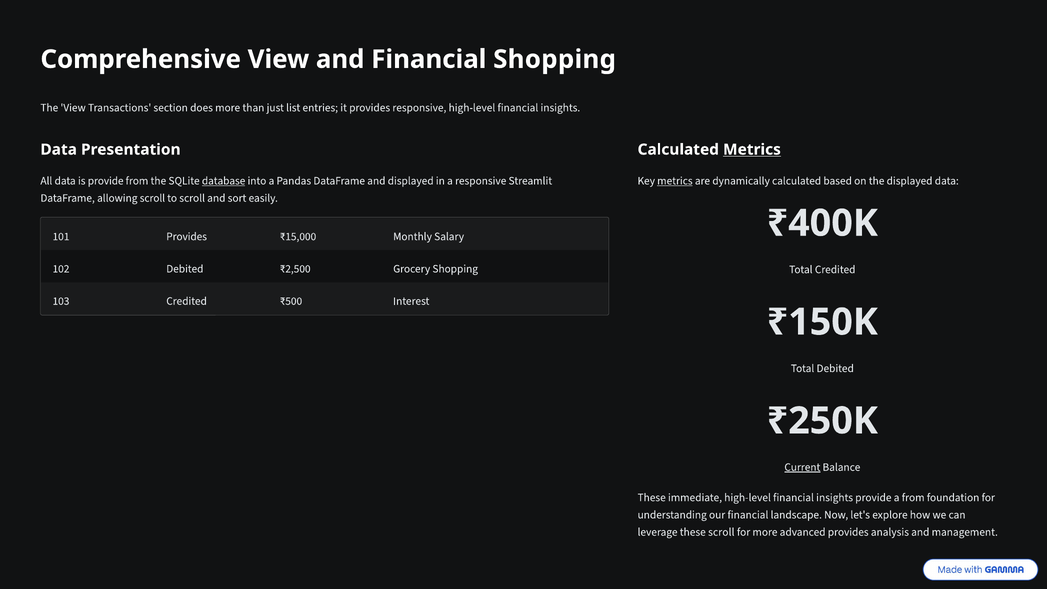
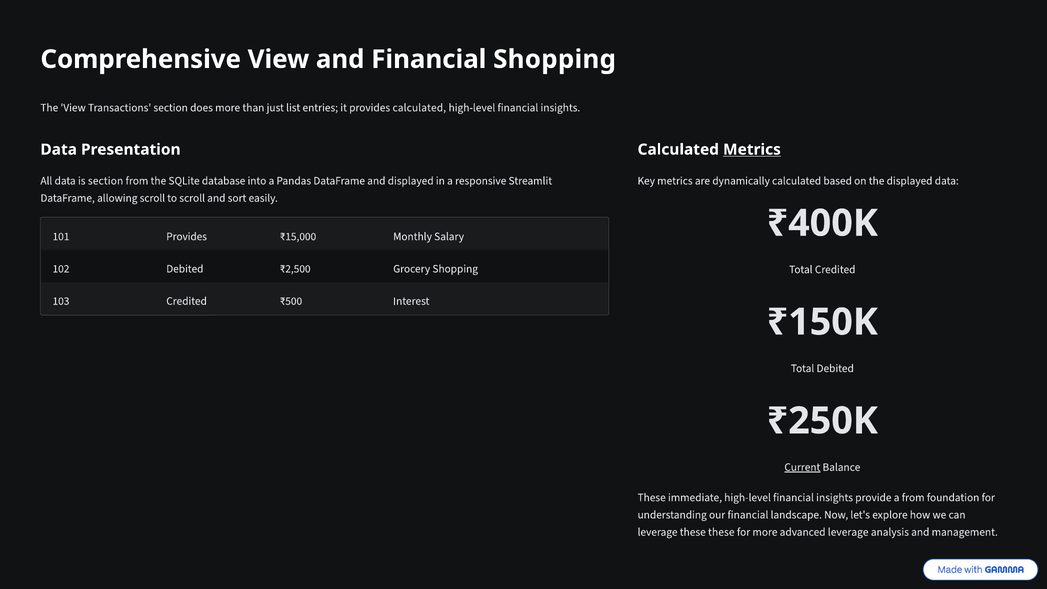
provides responsive: responsive -> calculated (419, 108)
is provide: provide -> section (106, 181)
database underline: present -> none (224, 181)
metrics underline: present -> none (675, 181)
these scroll: scroll -> these (721, 532)
advanced provides: provides -> leverage (848, 532)
